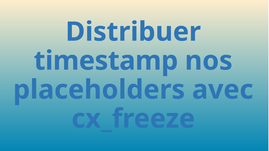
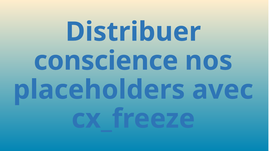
timestamp: timestamp -> conscience (106, 61)
